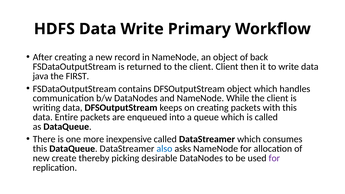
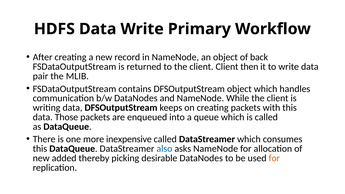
java: java -> pair (40, 76)
FIRST: FIRST -> MLIB (77, 76)
Entire: Entire -> Those (66, 117)
create: create -> added (64, 158)
for colour: purple -> orange (274, 158)
